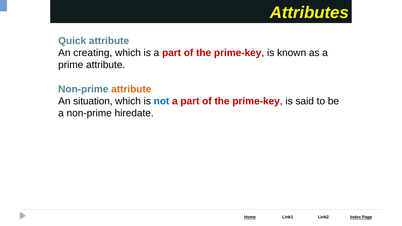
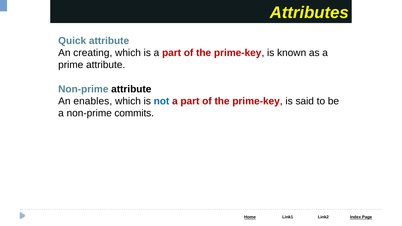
attribute colour: orange -> black (131, 89)
situation: situation -> enables (93, 101)
hiredate: hiredate -> commits (134, 113)
